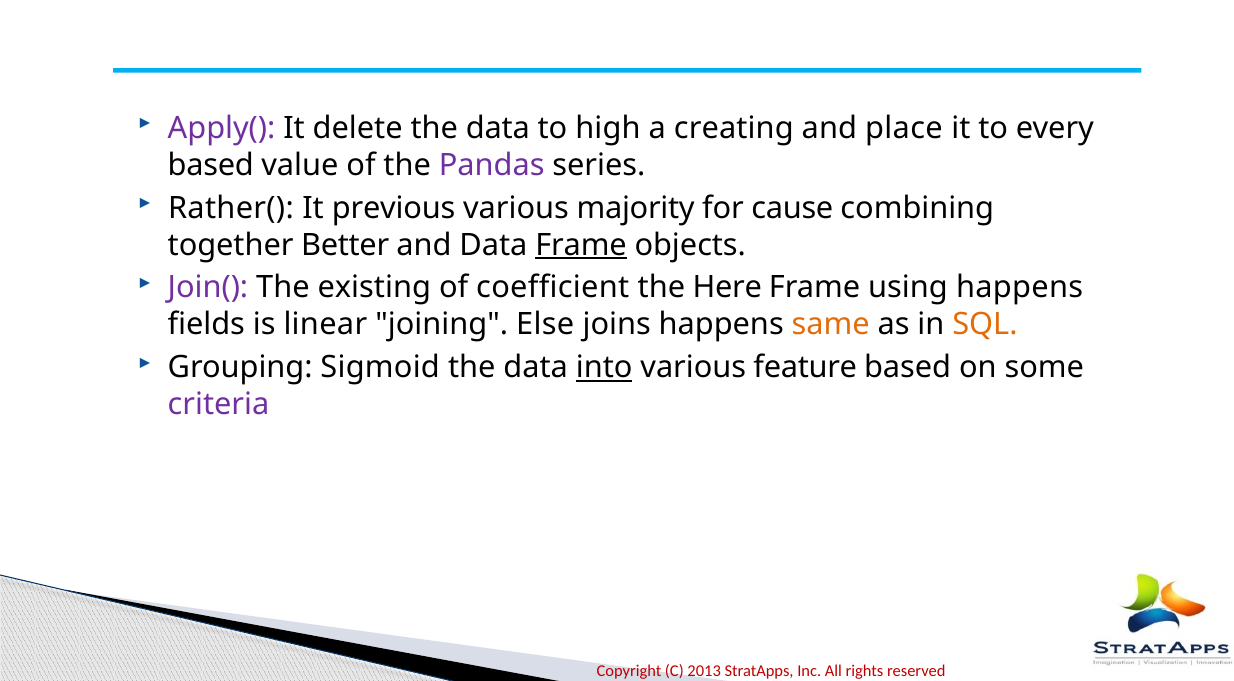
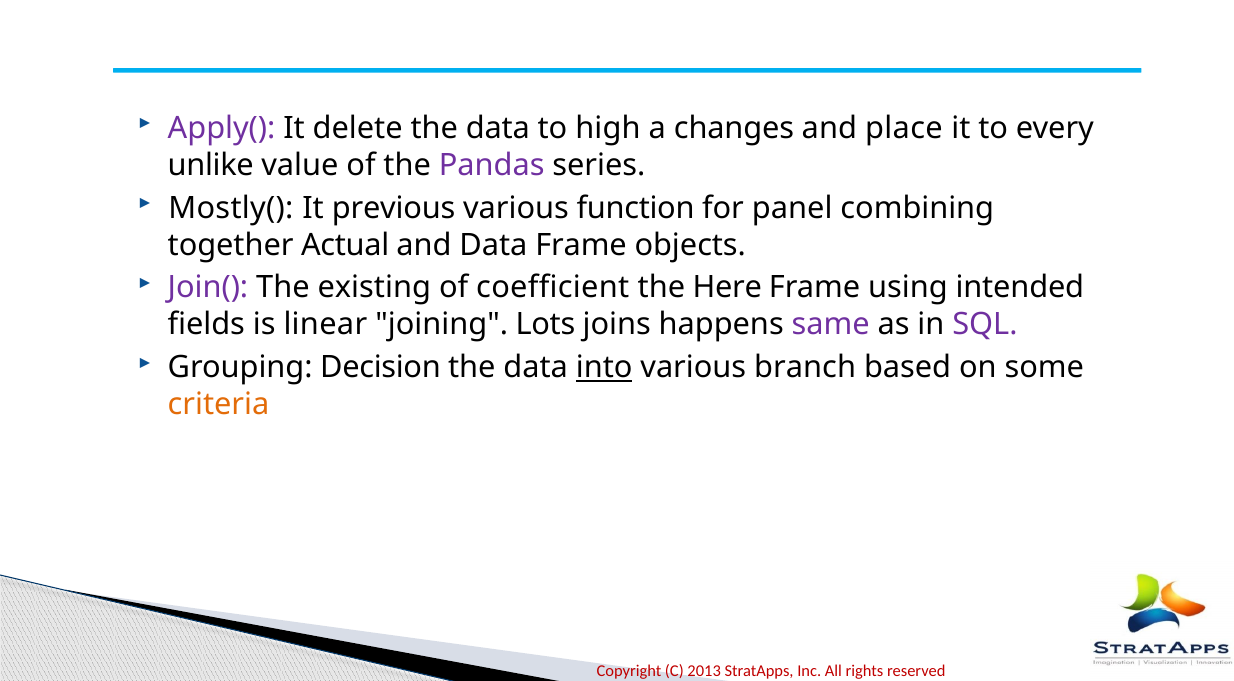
creating: creating -> changes (734, 128)
based: based -> unlike (211, 165)
Rather(: Rather( -> Mostly( (231, 208)
majority: majority -> function (636, 208)
cause: cause -> panel (792, 208)
Better: Better -> Actual (345, 245)
Frame underline: present -> none (581, 245)
using happens: happens -> intended (1020, 287)
Else: Else -> Lots (545, 324)
same colour: orange -> purple (831, 324)
SQL colour: orange -> purple (985, 324)
Sigmoid: Sigmoid -> Decision (380, 367)
feature: feature -> branch (805, 367)
criteria colour: purple -> orange (219, 404)
